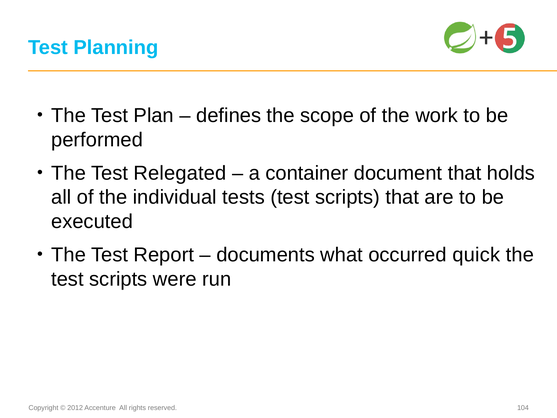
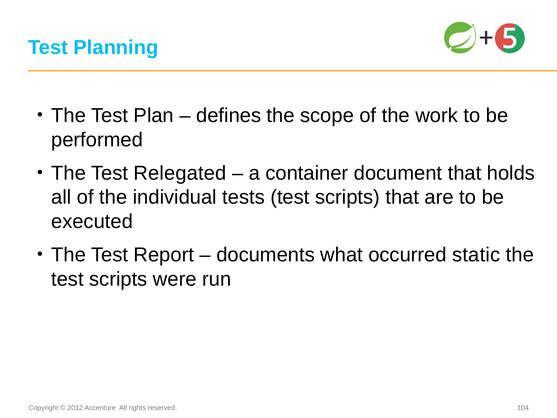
quick: quick -> static (476, 255)
